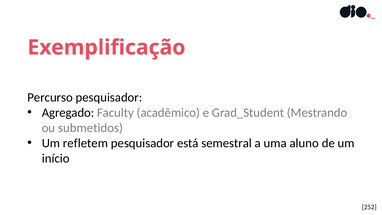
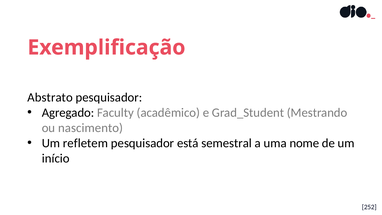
Percurso: Percurso -> Abstrato (50, 97)
submetidos: submetidos -> nascimento (91, 128)
aluno: aluno -> nome (304, 143)
